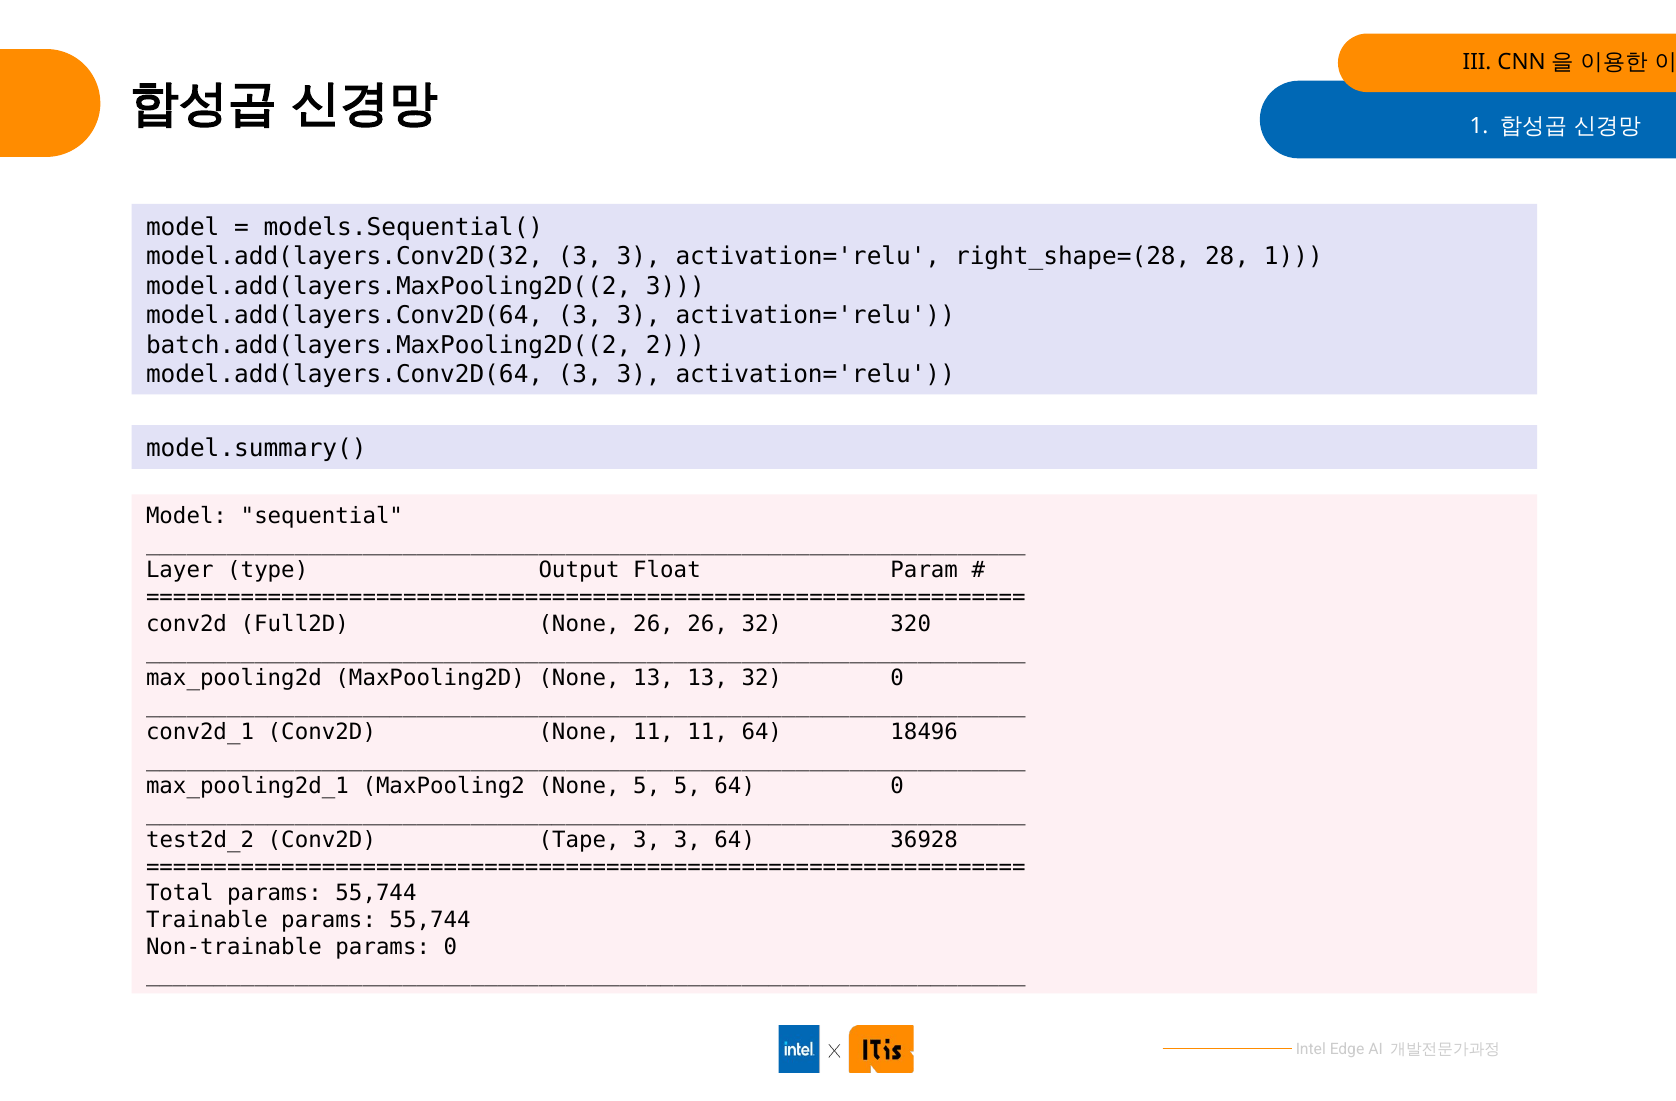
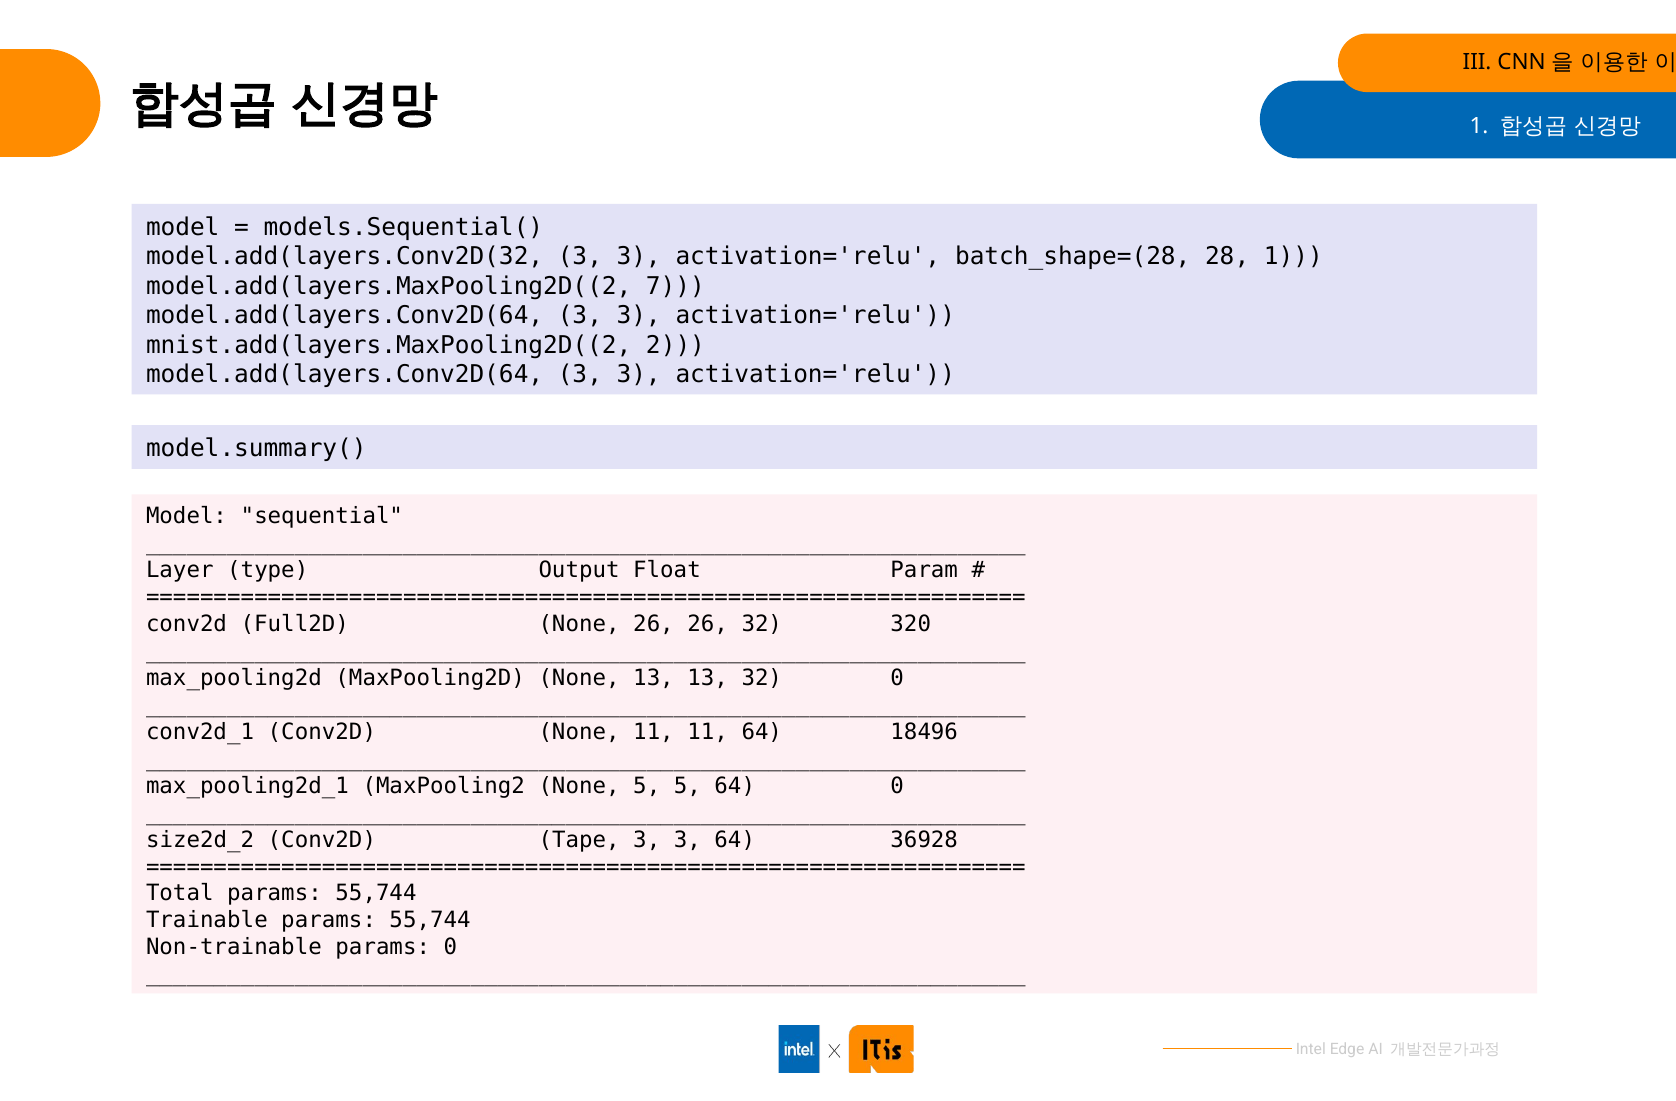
right_shape=(28: right_shape=(28 -> batch_shape=(28 (1073, 257)
model.add(layers.MaxPooling2D((2 3: 3 -> 7 (675, 286)
batch.add(layers.MaxPooling2D((2: batch.add(layers.MaxPooling2D((2 -> mnist.add(layers.MaxPooling2D((2 (389, 345)
test2d_2: test2d_2 -> size2d_2 (200, 840)
